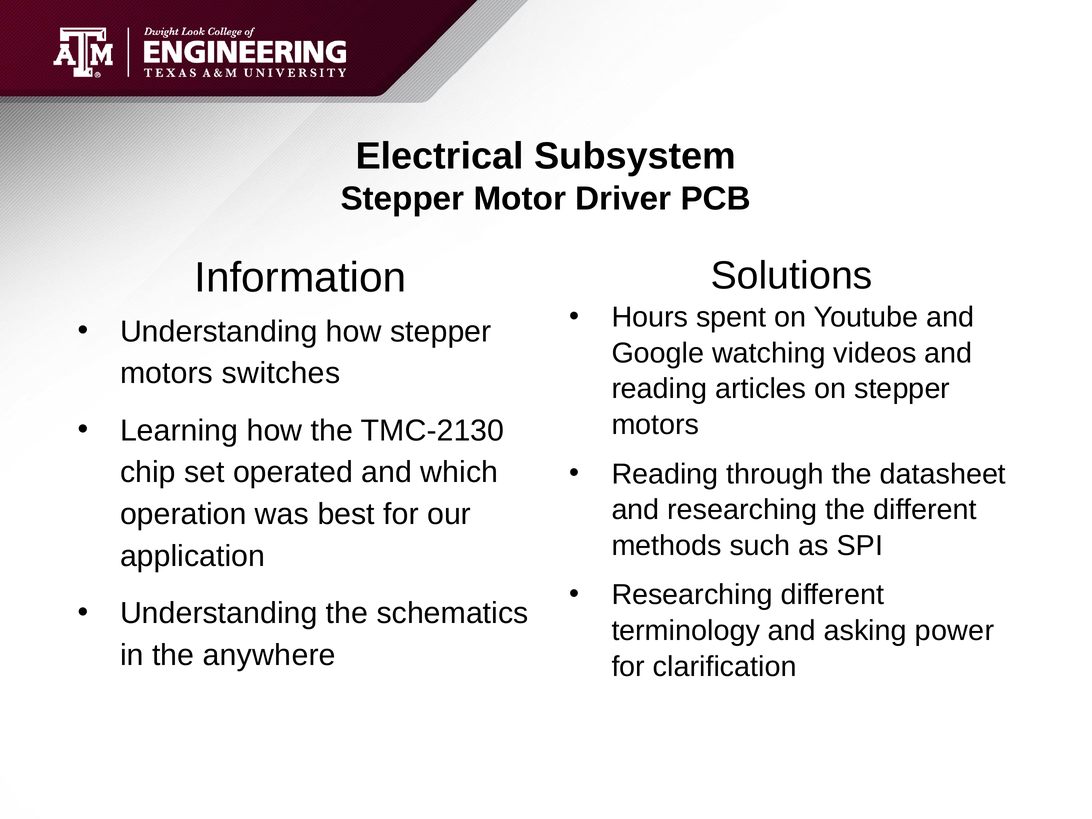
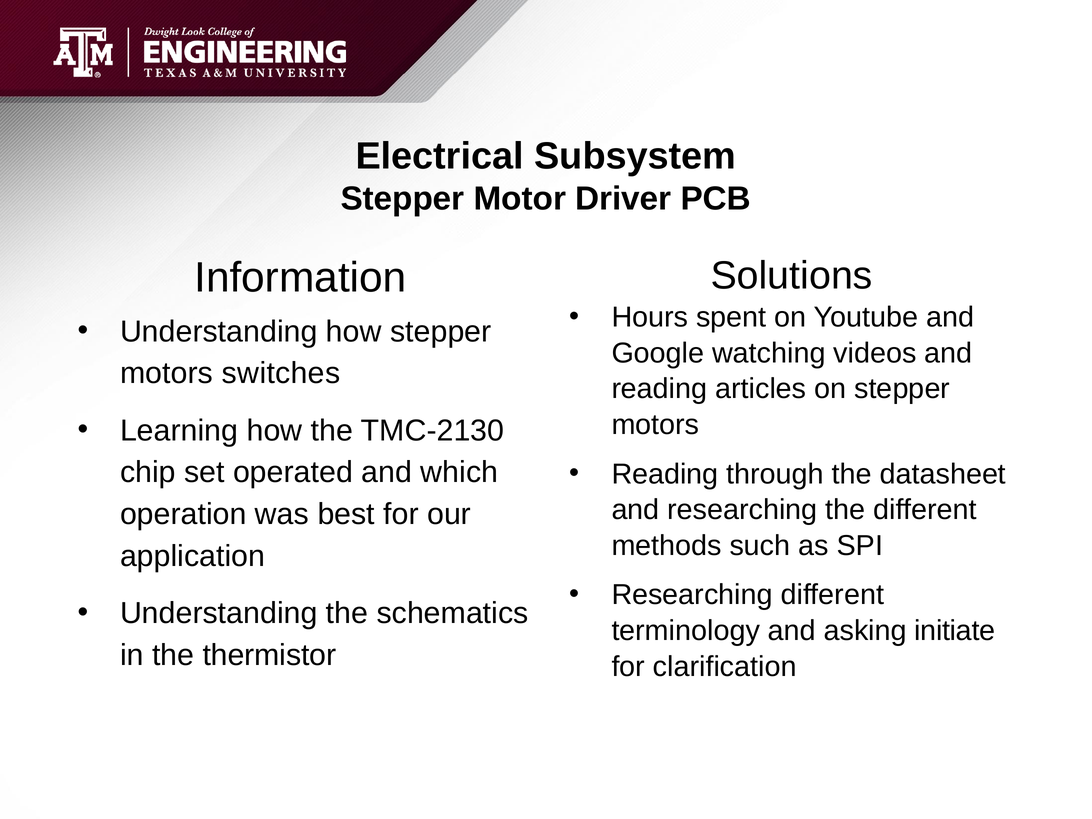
power: power -> initiate (955, 631)
anywhere: anywhere -> thermistor (269, 655)
